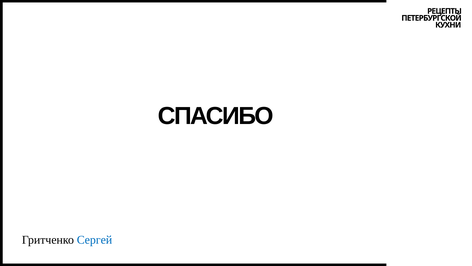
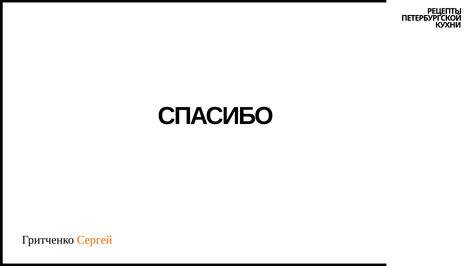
Сергей colour: blue -> orange (95, 239)
